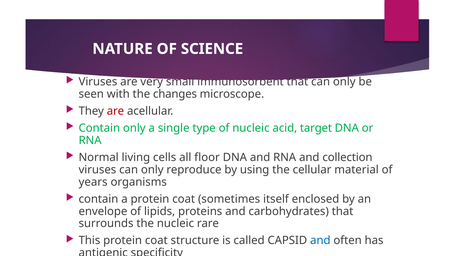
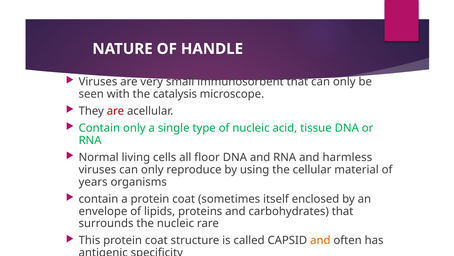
SCIENCE: SCIENCE -> HANDLE (212, 49)
changes: changes -> catalysis (175, 94)
target: target -> tissue (316, 128)
collection: collection -> harmless (347, 157)
and colour: blue -> orange (320, 240)
